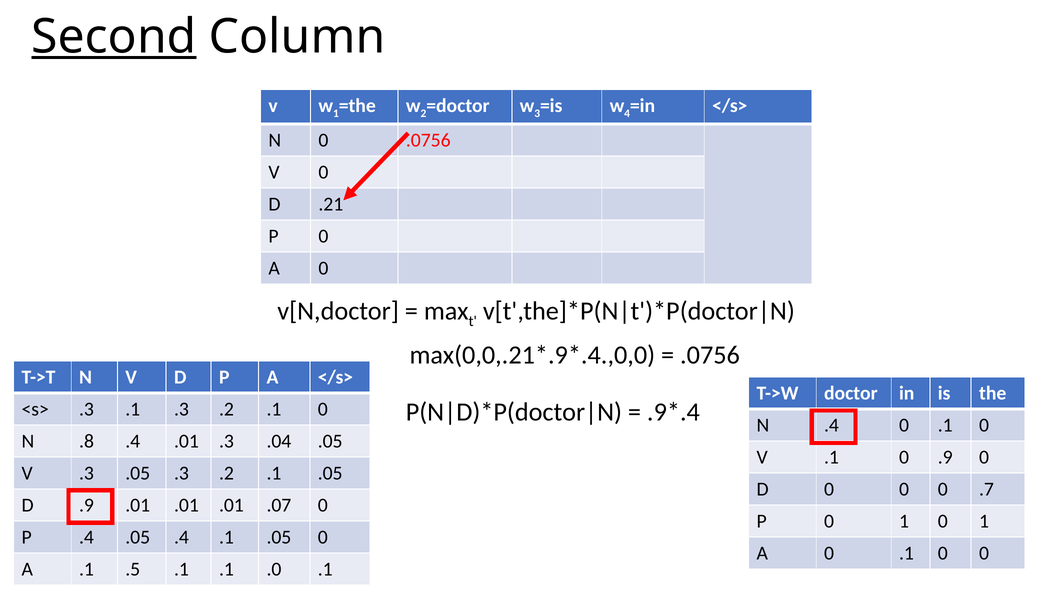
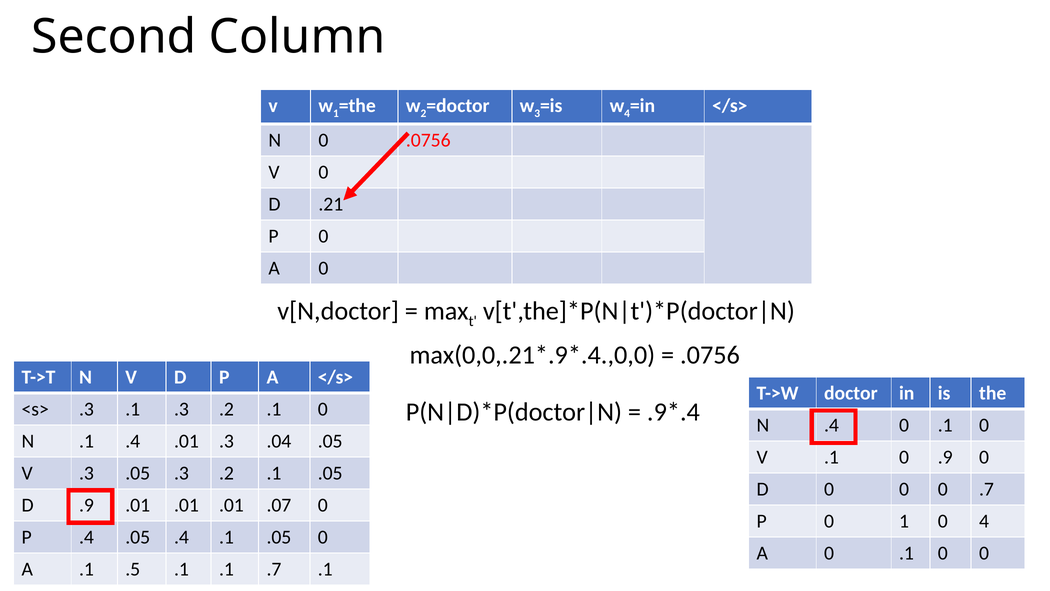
Second underline: present -> none (114, 37)
N .8: .8 -> .1 (87, 441)
1 0 1: 1 -> 4 (984, 521)
.1 .0: .0 -> .7 (274, 569)
